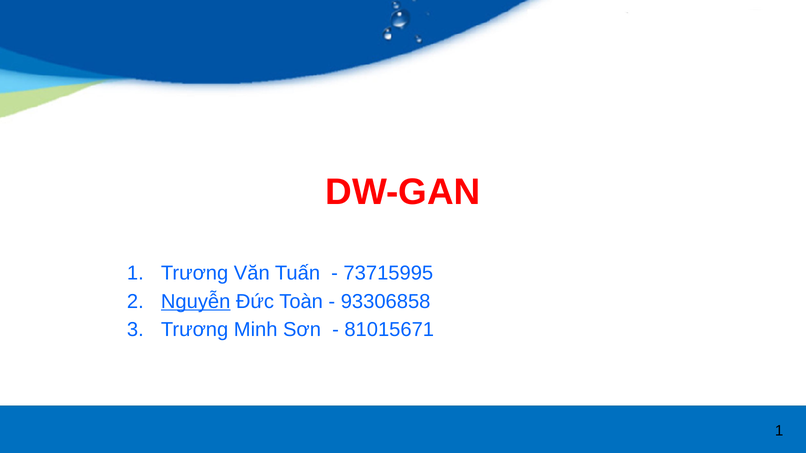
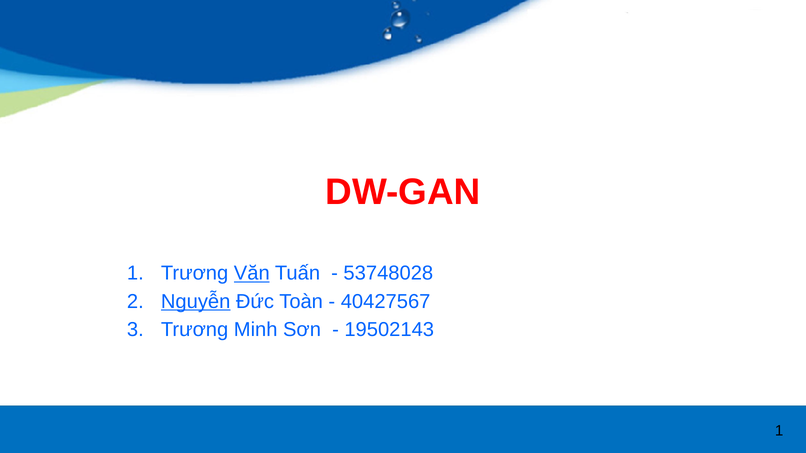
Văn underline: none -> present (252, 273)
73715995: 73715995 -> 53748028 (388, 273)
93306858: 93306858 -> 40427567 (386, 302)
81015671: 81015671 -> 19502143 (389, 330)
